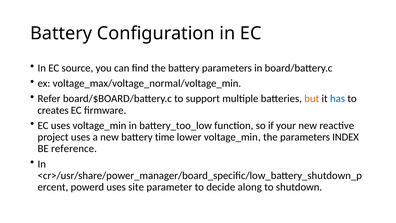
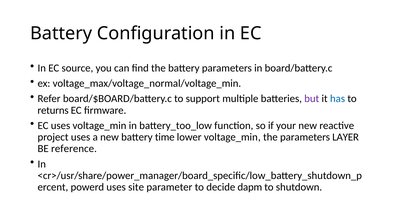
but colour: orange -> purple (312, 99)
creates: creates -> returns (53, 110)
INDEX: INDEX -> LAYER (346, 137)
along: along -> dapm (250, 187)
